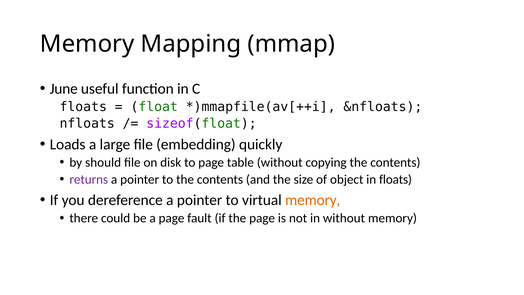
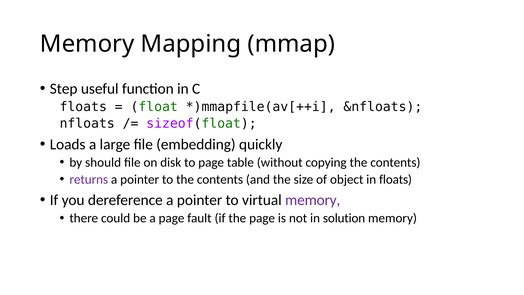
June: June -> Step (64, 89)
memory colour: orange -> purple (313, 200)
in without: without -> solution (344, 218)
